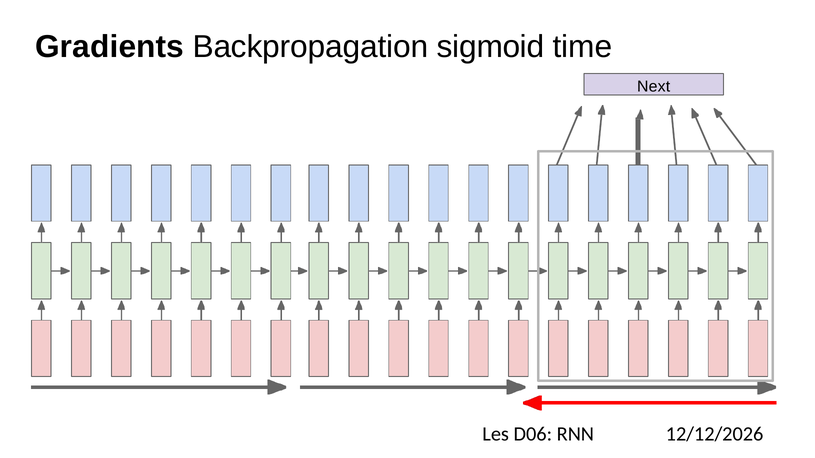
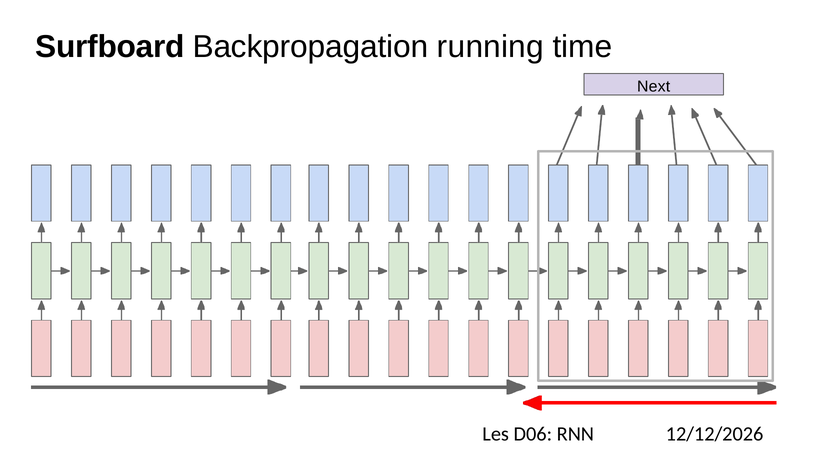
Gradients: Gradients -> Surfboard (110, 47)
sigmoid: sigmoid -> running (490, 47)
